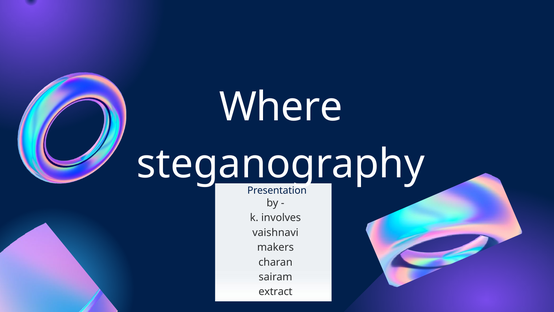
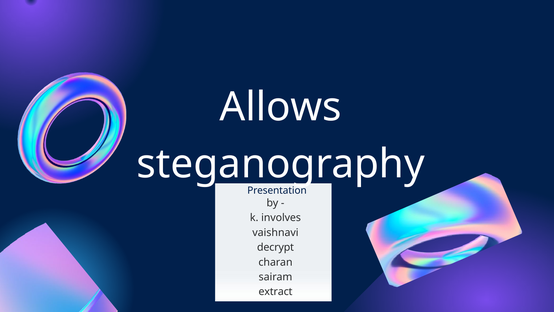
Where: Where -> Allows (281, 107)
makers: makers -> decrypt (276, 247)
